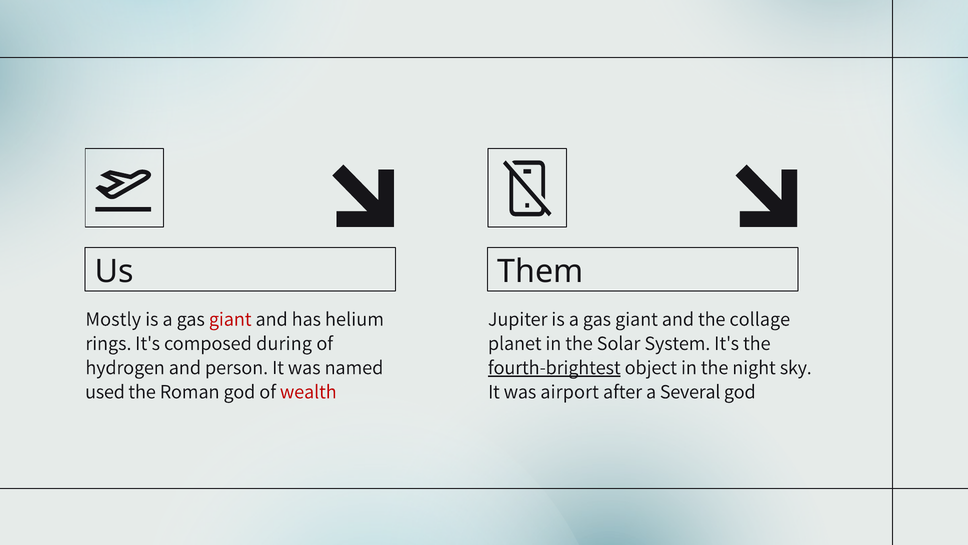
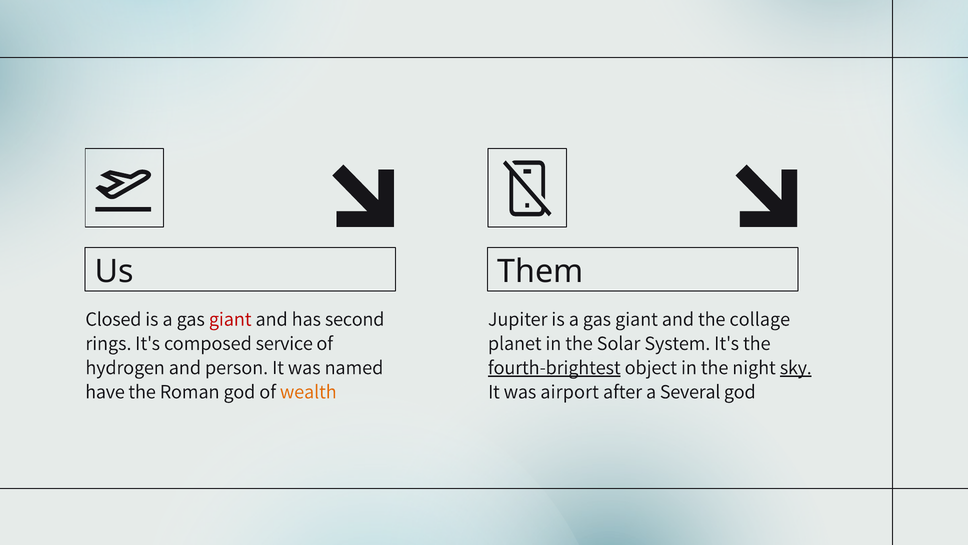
Mostly: Mostly -> Closed (113, 319)
helium: helium -> second (355, 319)
during: during -> service (284, 343)
sky underline: none -> present (796, 367)
used: used -> have (105, 391)
wealth colour: red -> orange (308, 391)
